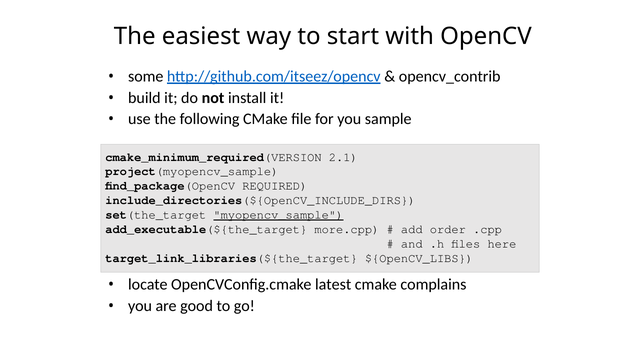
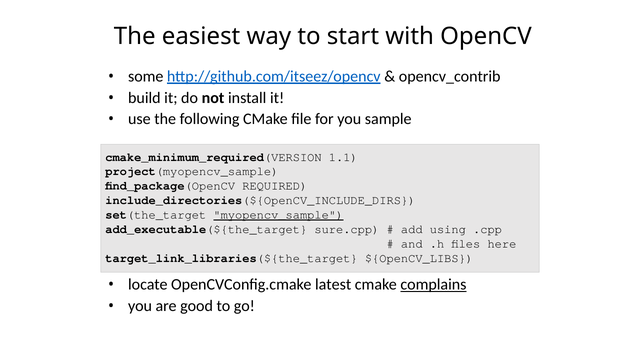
2.1: 2.1 -> 1.1 (343, 157)
more.cpp: more.cpp -> sure.cpp (347, 229)
order: order -> using (448, 229)
complains underline: none -> present (433, 284)
